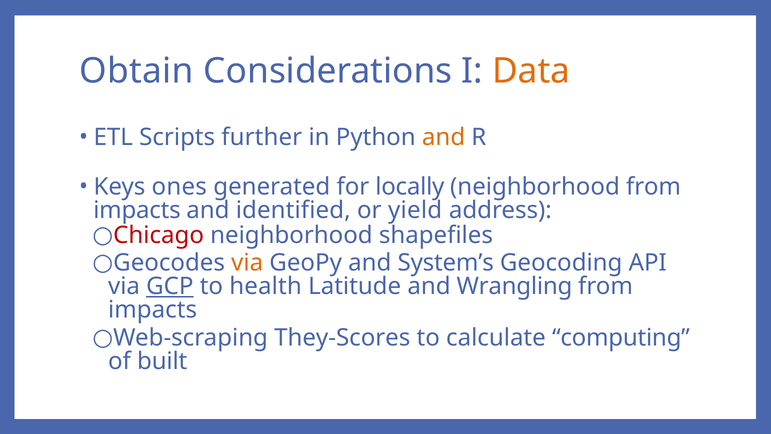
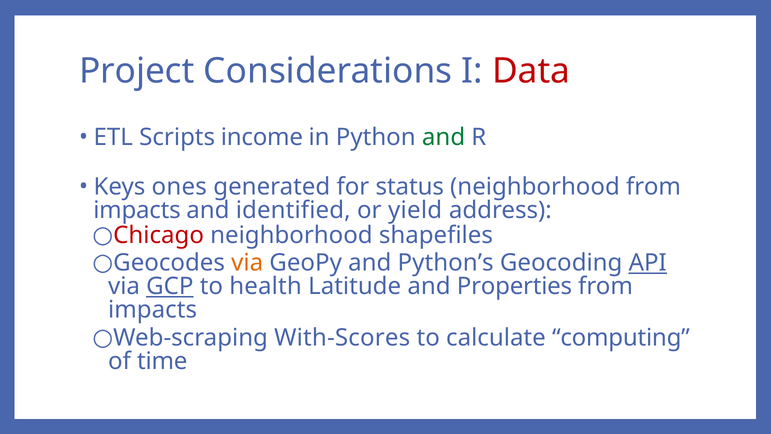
Obtain: Obtain -> Project (137, 71)
Data colour: orange -> red (531, 71)
further: further -> income (262, 137)
and colour: orange -> green (444, 137)
locally: locally -> status (410, 187)
System’s: System’s -> Python’s (446, 263)
API underline: none -> present (648, 263)
Wrangling: Wrangling -> Properties (514, 286)
They-Scores: They-Scores -> With-Scores (342, 337)
built: built -> time (162, 361)
